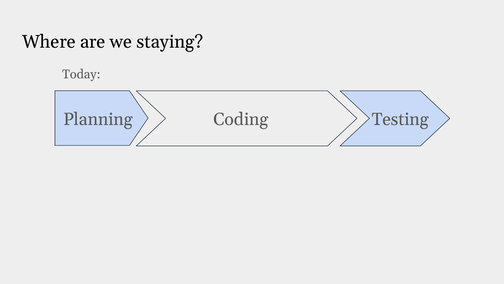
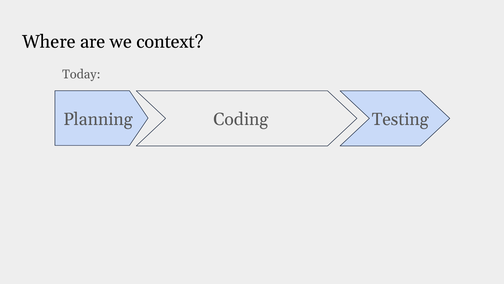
staying: staying -> context (170, 42)
